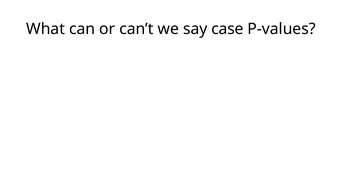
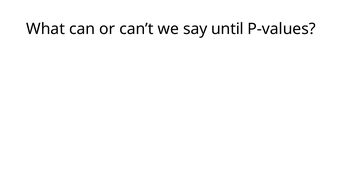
case: case -> until (227, 29)
